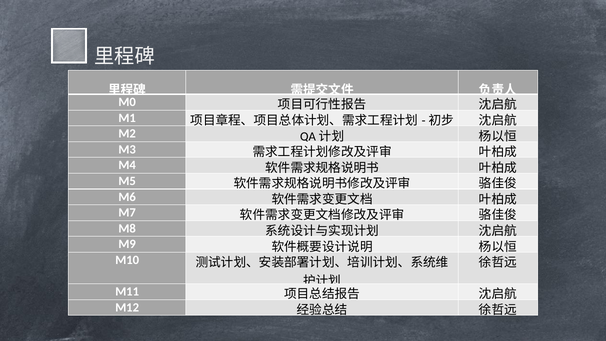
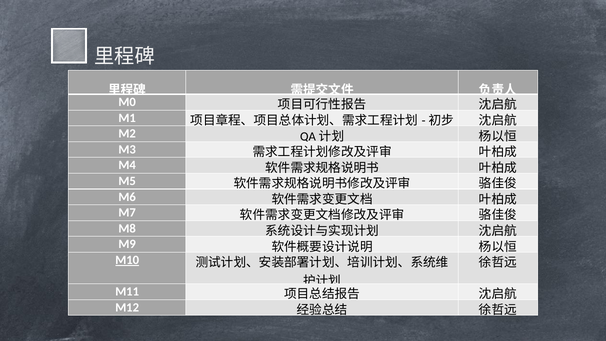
M10 underline: none -> present (127, 260)
